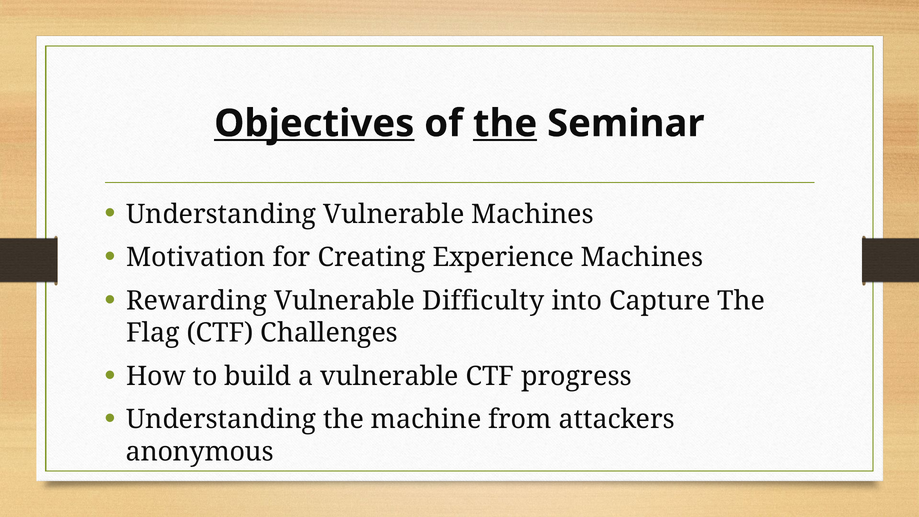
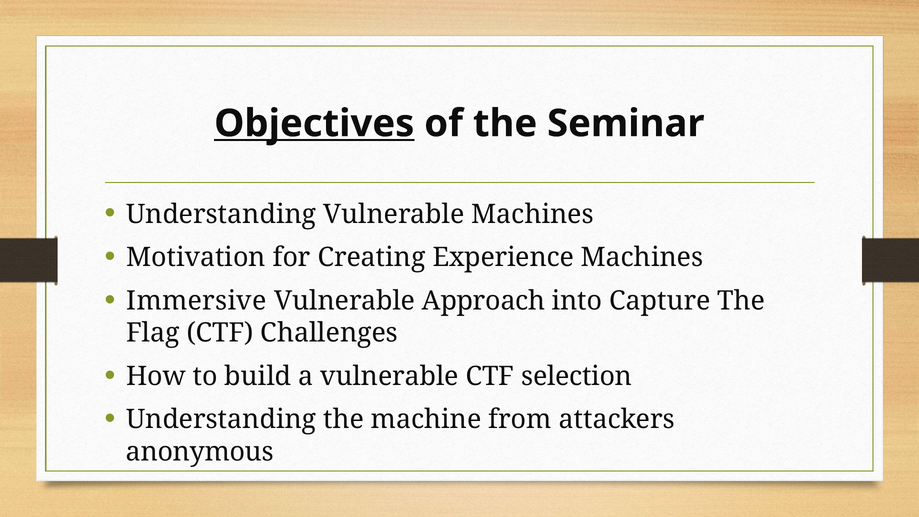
the underline: present -> none (505, 124)
Rewarding: Rewarding -> Immersive (196, 301)
Difficulty: Difficulty -> Approach (484, 301)
progress: progress -> selection (577, 376)
